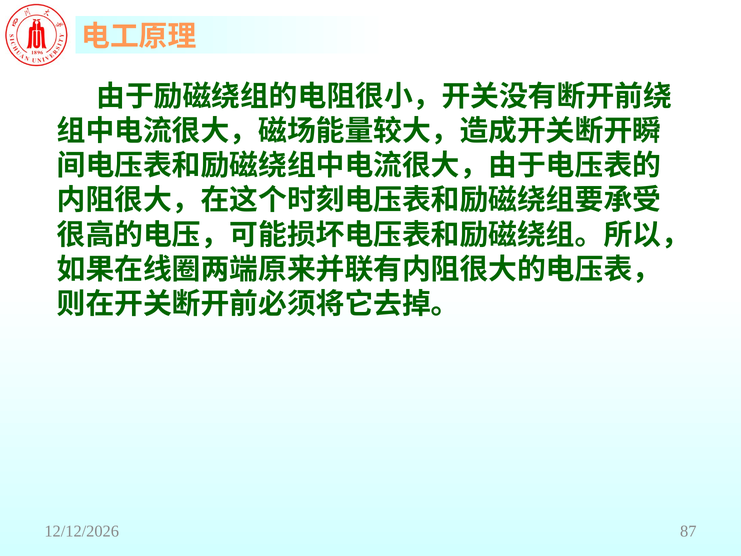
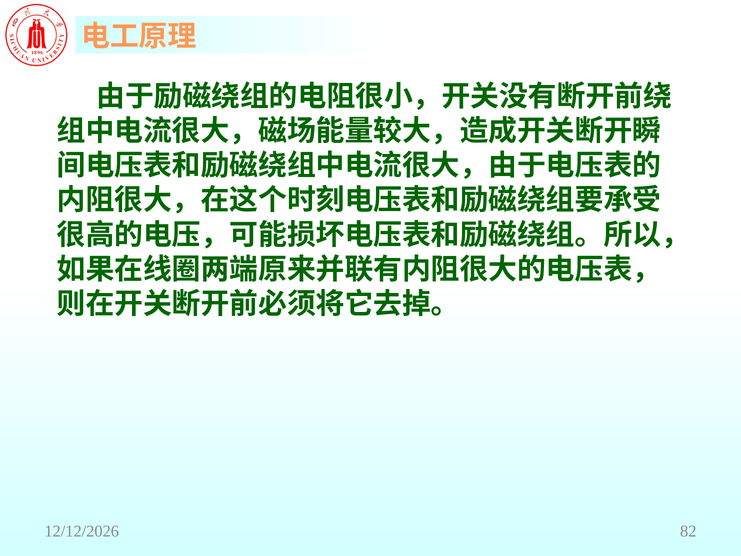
87: 87 -> 82 (688, 531)
